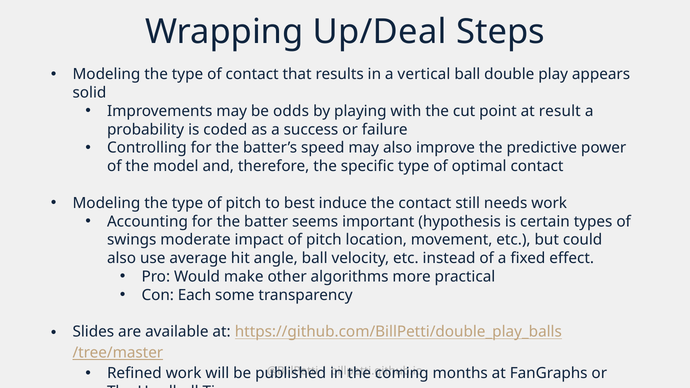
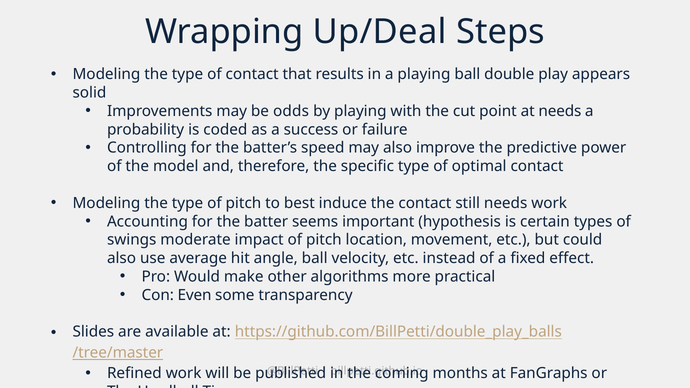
a vertical: vertical -> playing (424, 74)
at result: result -> needs (560, 111)
Each: Each -> Even (195, 295)
